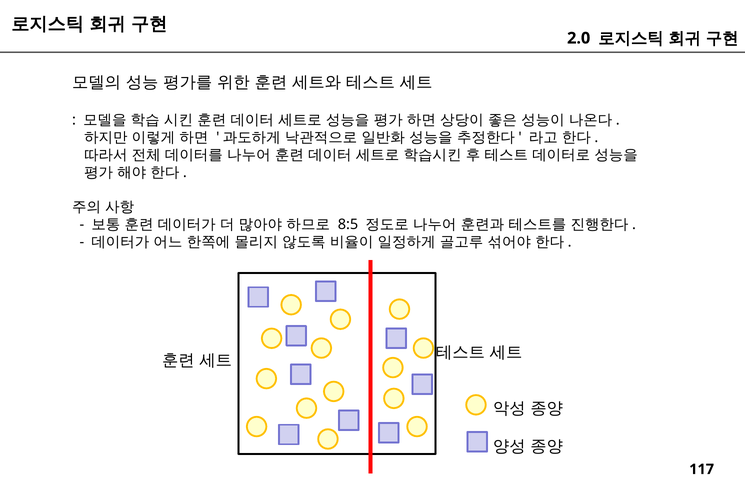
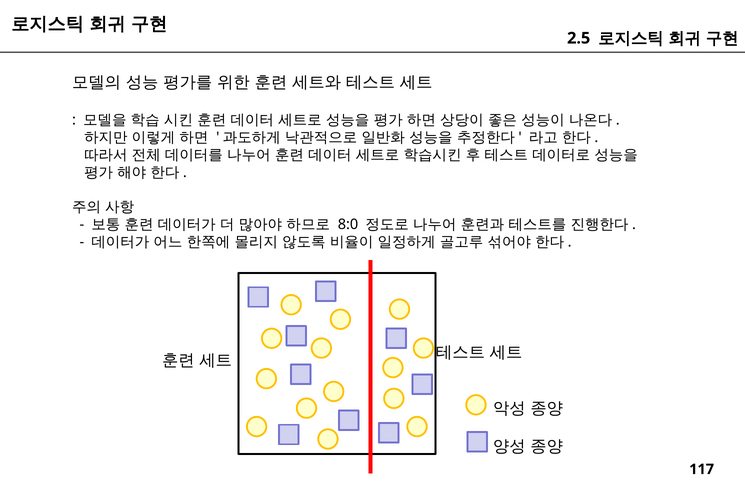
2.0: 2.0 -> 2.5 (579, 38)
8:5: 8:5 -> 8:0 (348, 225)
